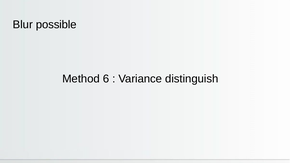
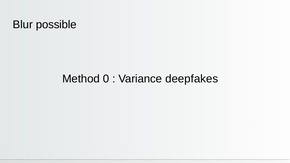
6: 6 -> 0 (106, 79)
distinguish: distinguish -> deepfakes (192, 79)
